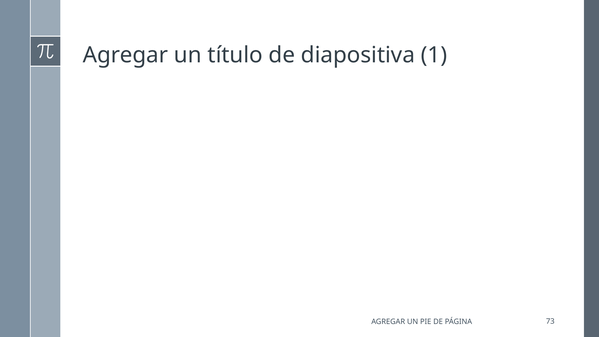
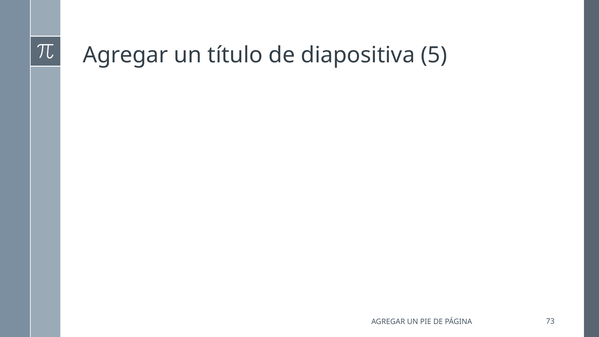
1: 1 -> 5 (434, 55)
